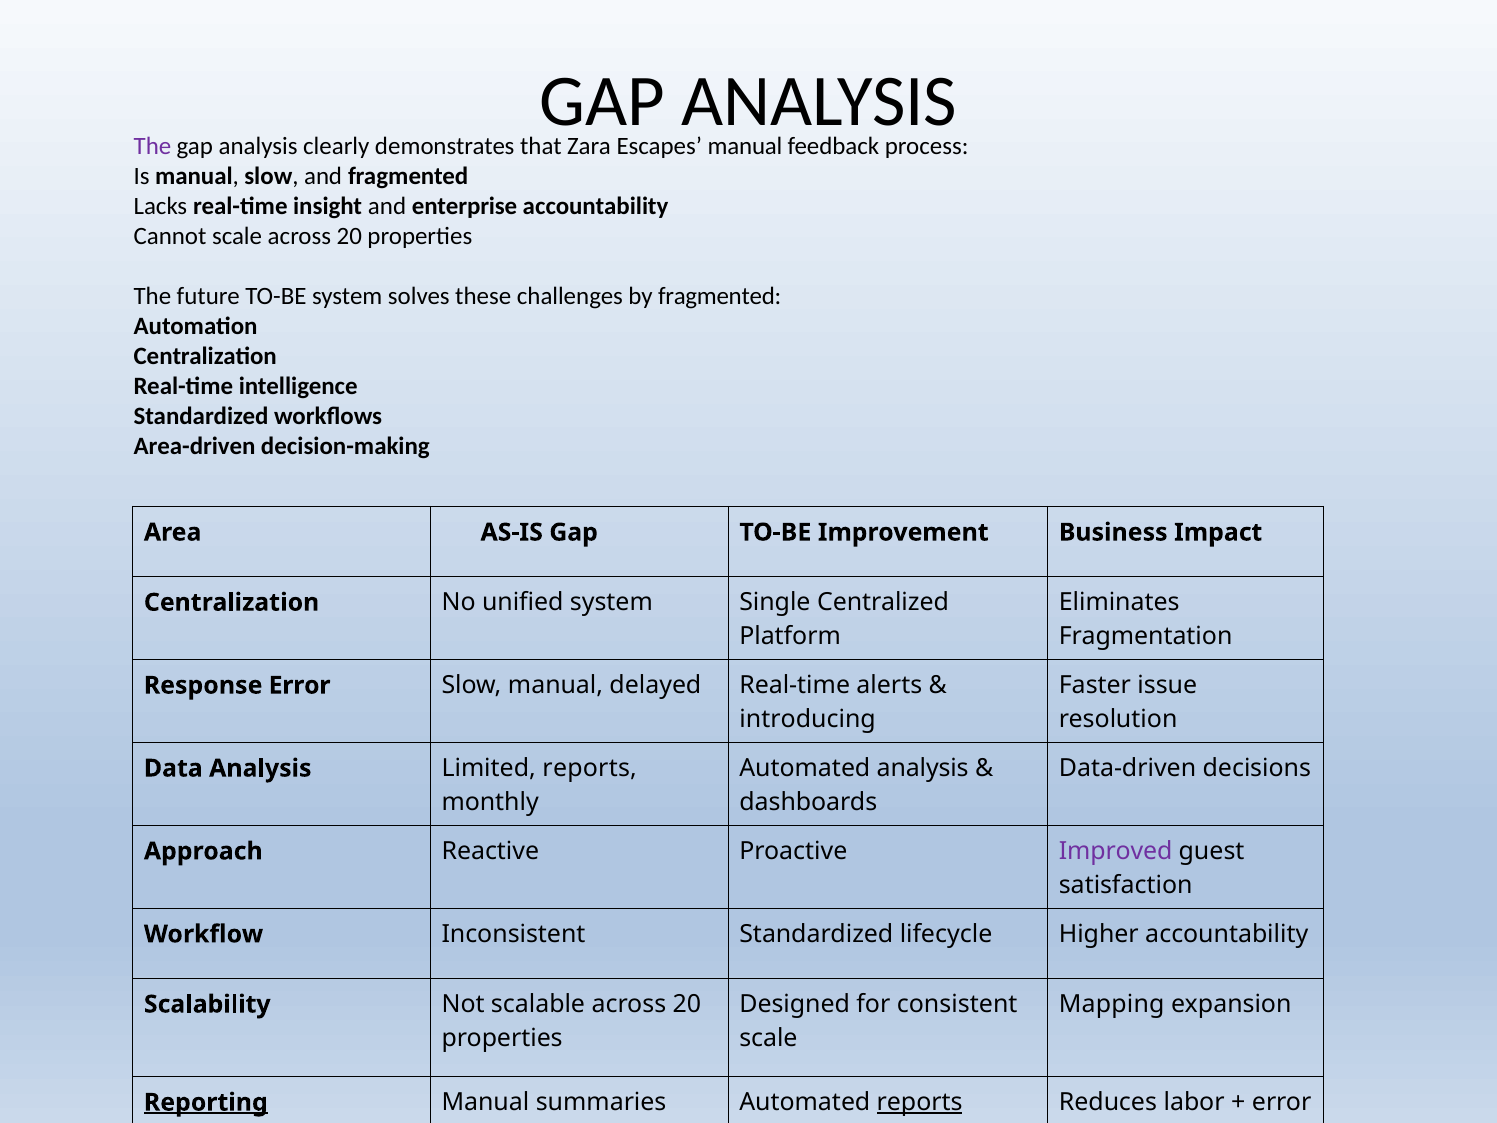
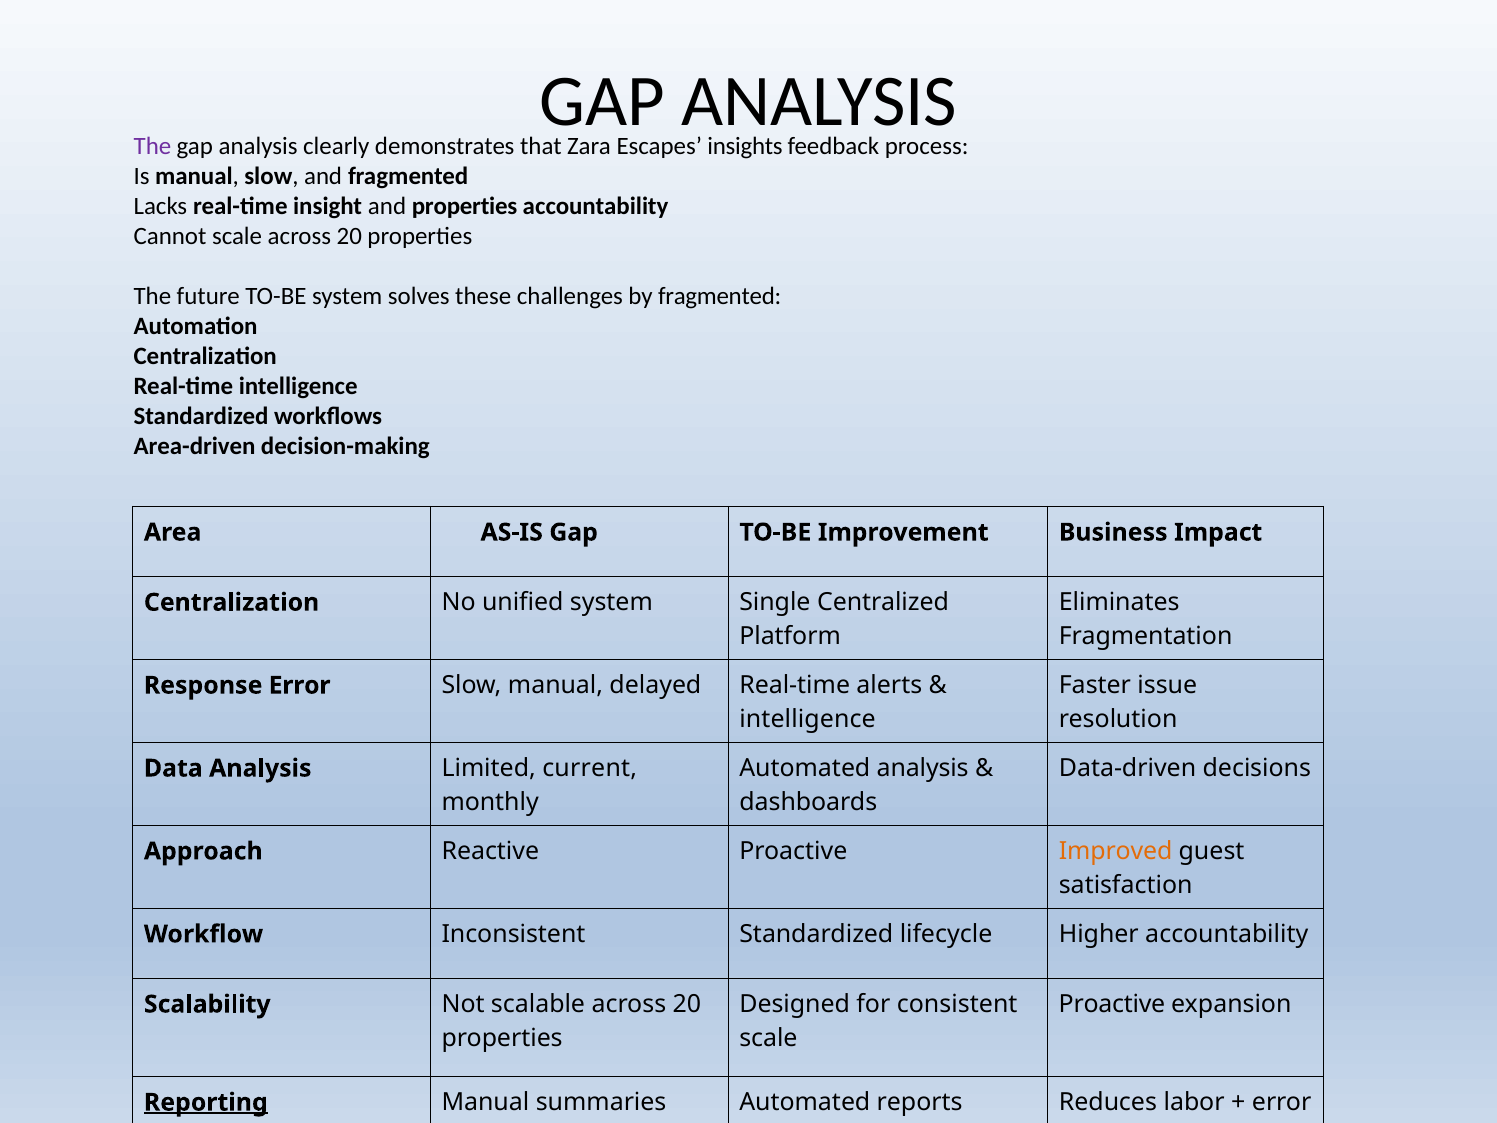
Escapes manual: manual -> insights (745, 147)
and enterprise: enterprise -> properties (465, 207)
introducing: introducing -> intelligence (808, 719)
Limited reports: reports -> current (590, 768)
Improved colour: purple -> orange (1116, 851)
Mapping: Mapping -> Proactive (1112, 1004)
reports underline: present -> none (920, 1102)
